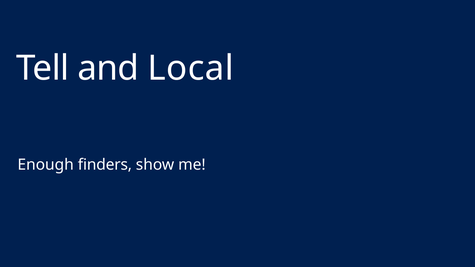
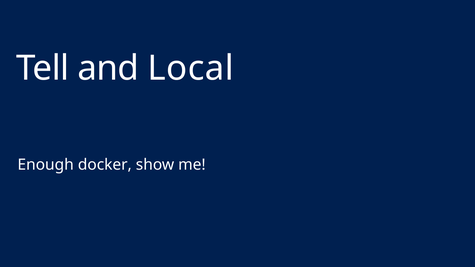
finders: finders -> docker (105, 165)
